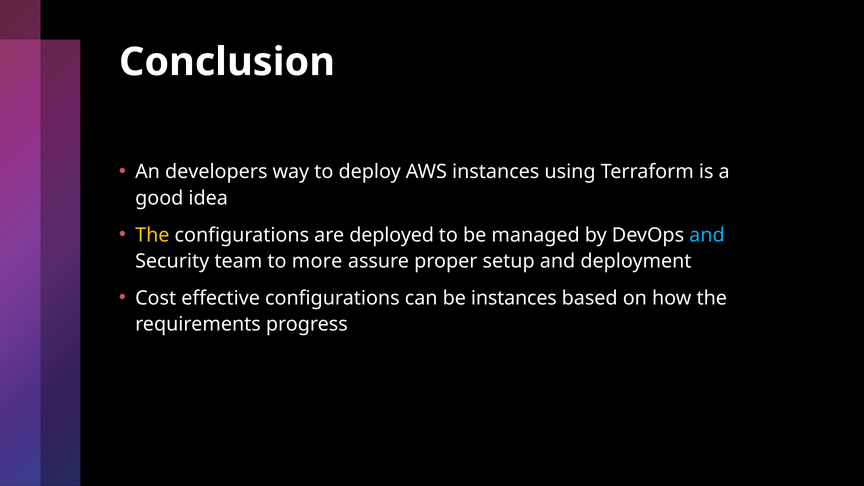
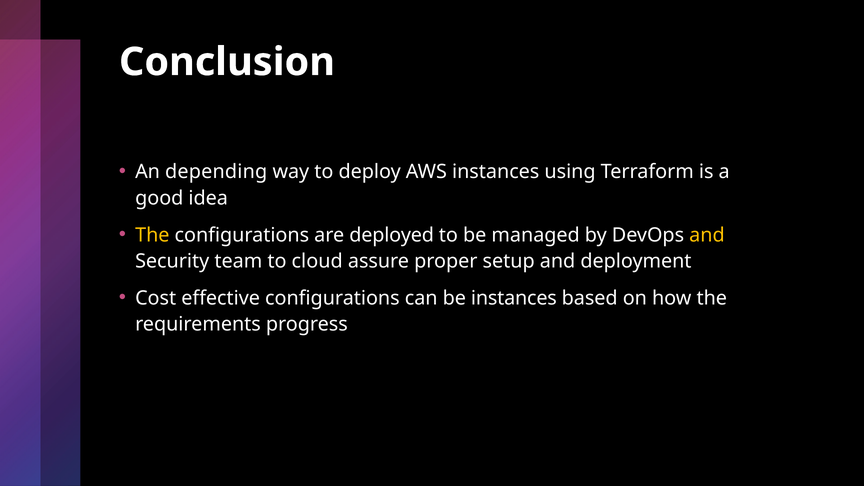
developers: developers -> depending (216, 172)
and colour: light blue -> yellow (707, 235)
more: more -> cloud (317, 261)
